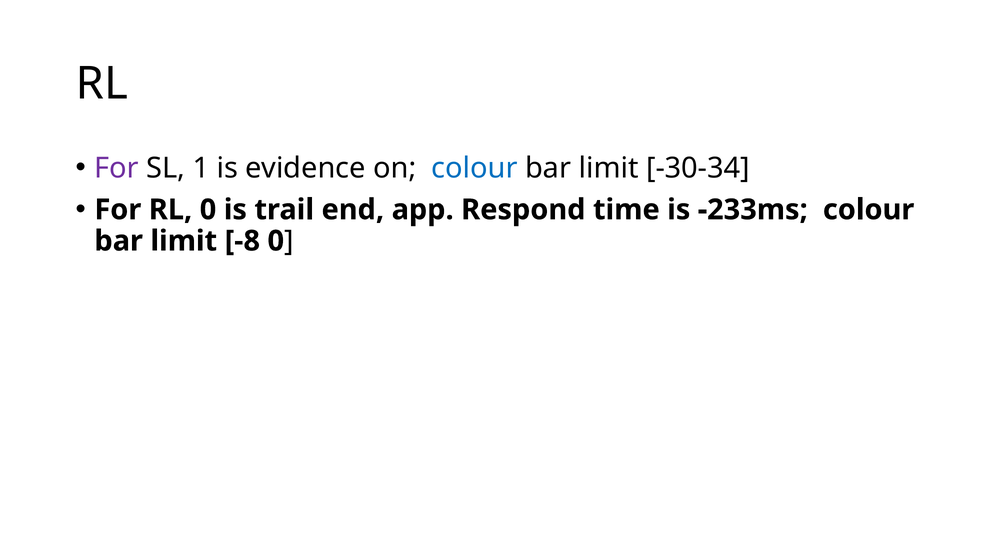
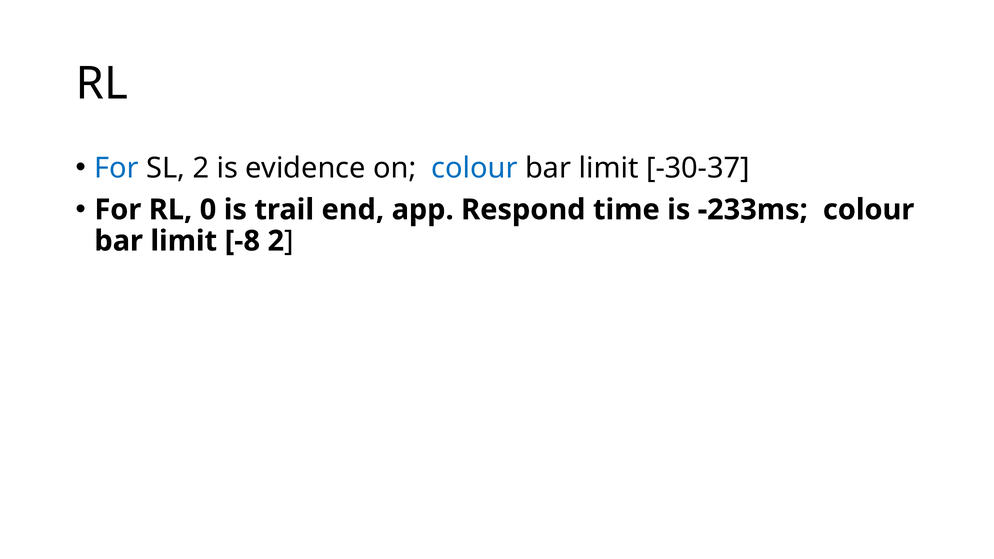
For colour: purple -> blue (117, 168)
SL 1: 1 -> 2 (201, 168)
-30-34: -30-34 -> -30-37 (698, 168)
-8 0: 0 -> 2 (276, 241)
